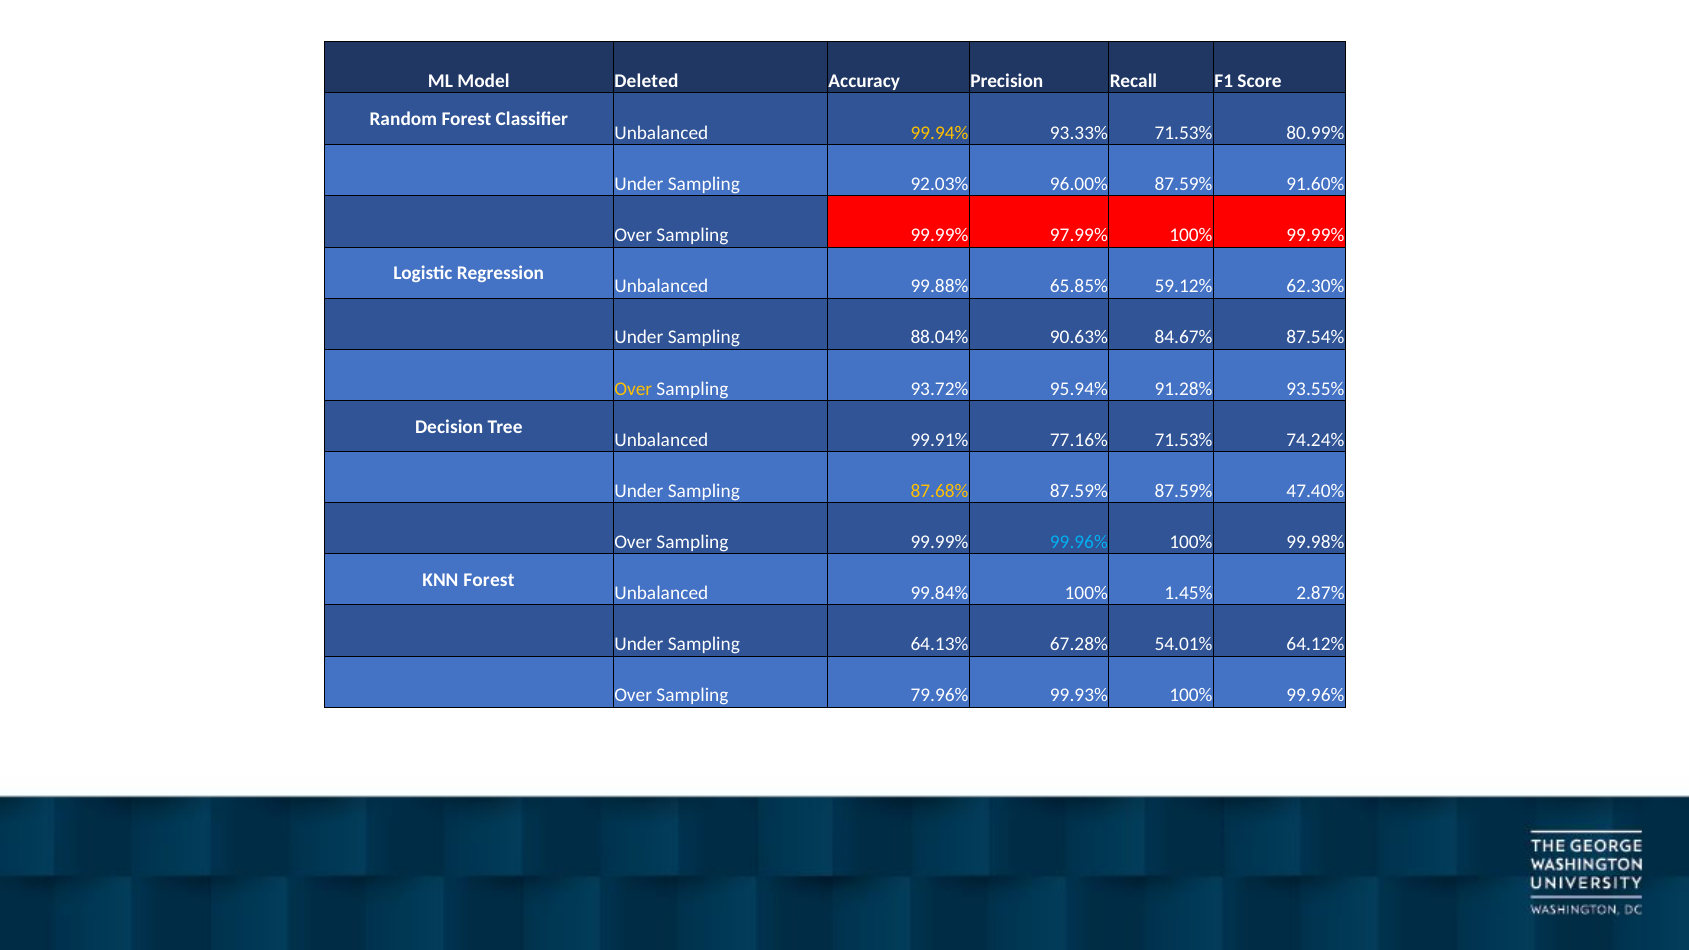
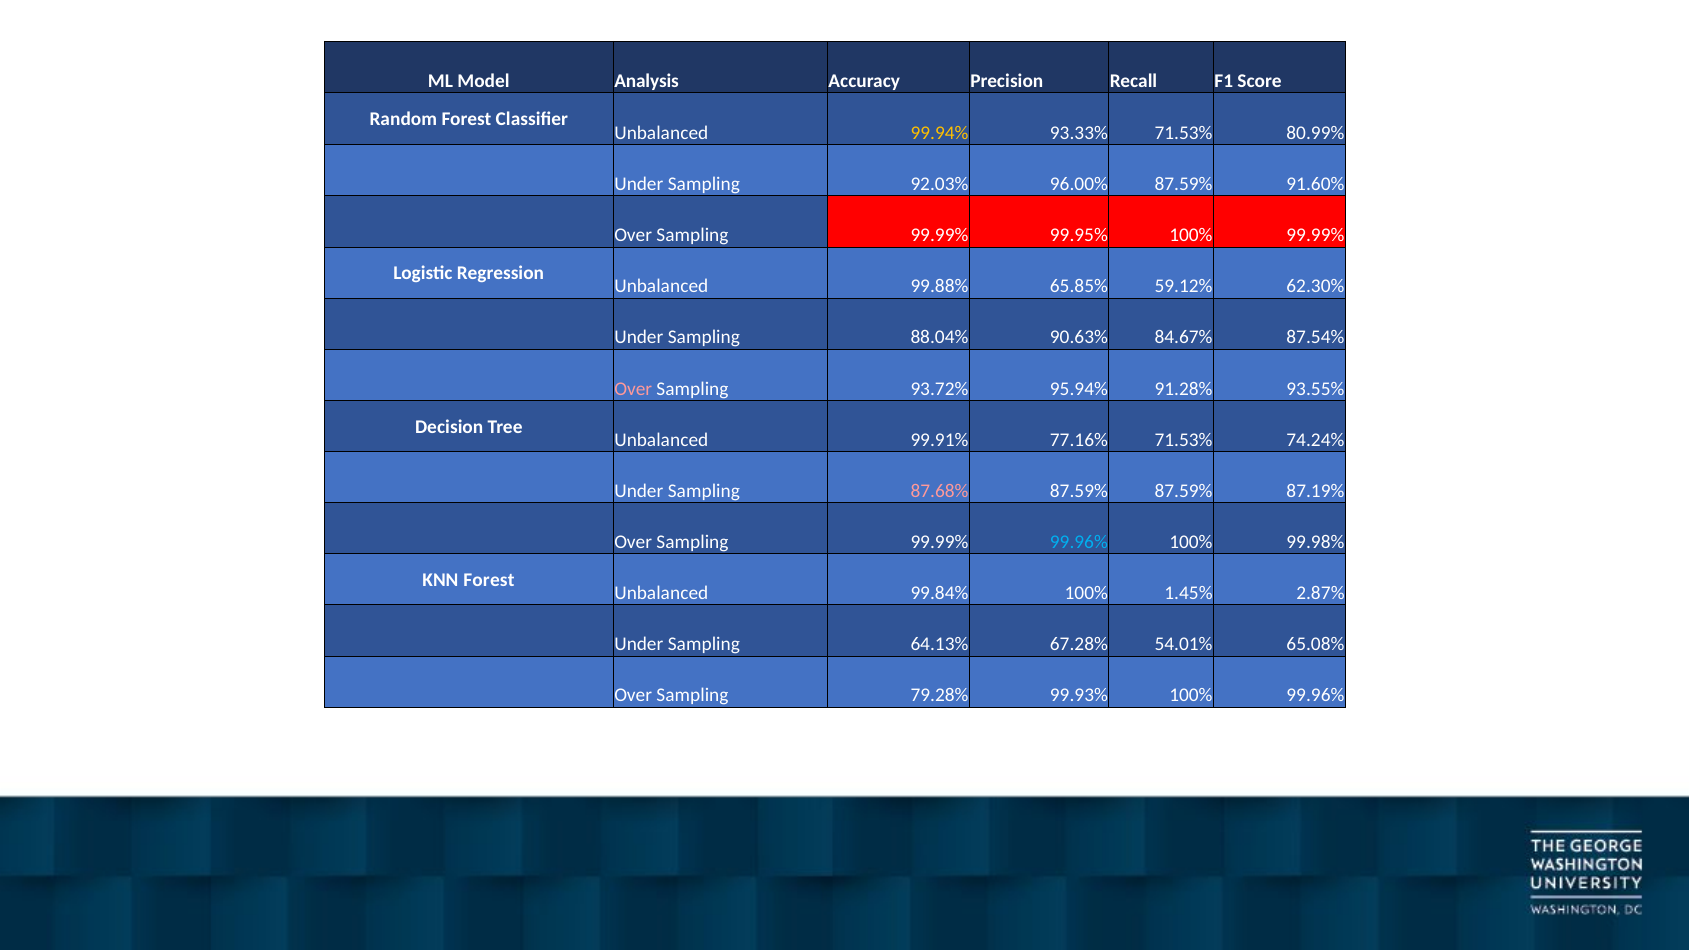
Deleted: Deleted -> Analysis (647, 81)
97.99%: 97.99% -> 99.95% (1079, 235)
Over colour: yellow -> pink (633, 389)
87.68% colour: yellow -> pink (939, 491)
47.40%: 47.40% -> 87.19% (1315, 491)
64.12%: 64.12% -> 65.08% (1315, 644)
79.96%: 79.96% -> 79.28% (939, 695)
